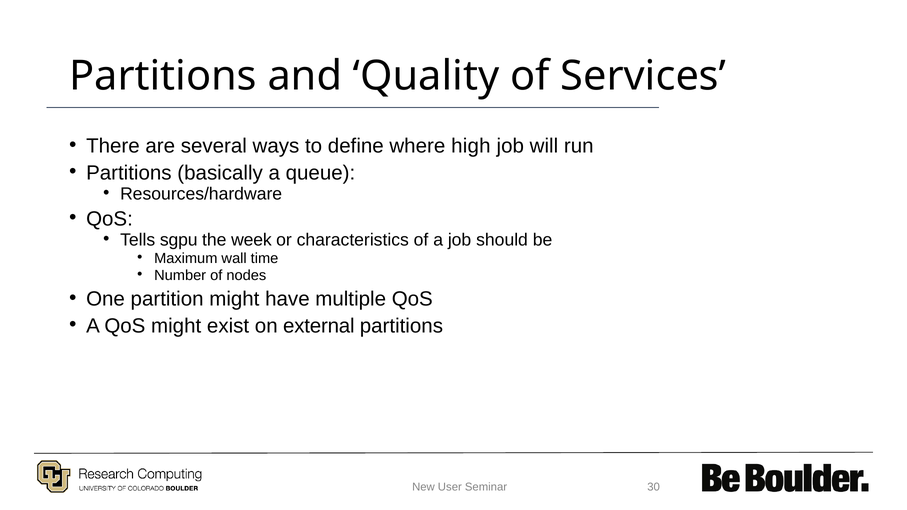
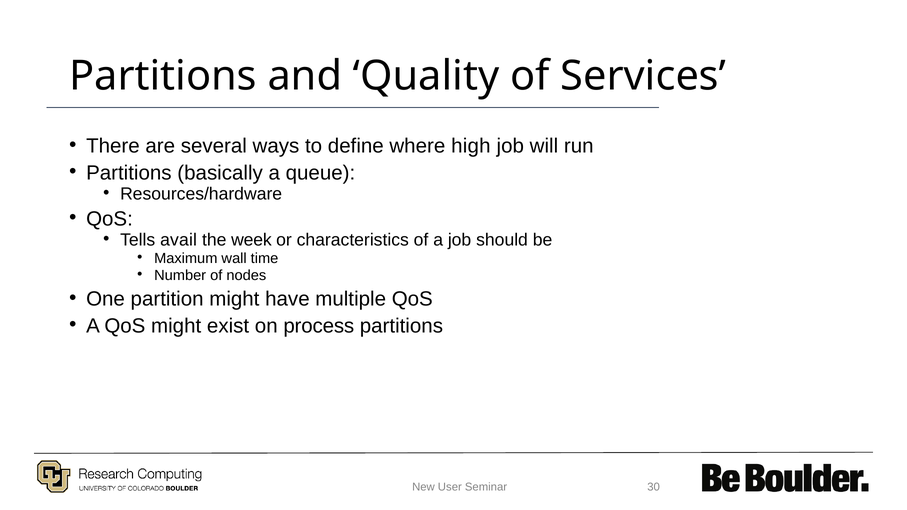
sgpu: sgpu -> avail (179, 240)
external: external -> process (319, 326)
